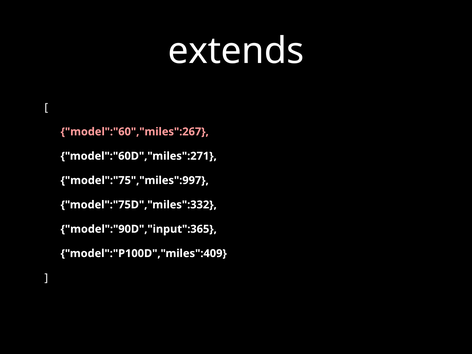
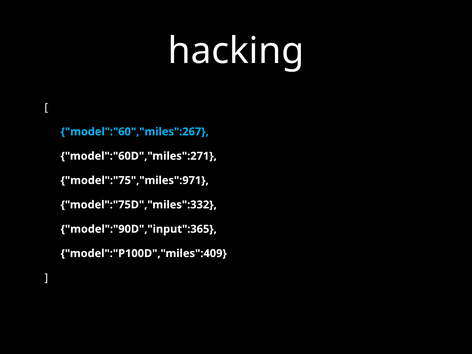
extends: extends -> hacking (236, 51)
model":"60","miles":267 colour: pink -> light blue (135, 132)
model":"75","miles":997: model":"75","miles":997 -> model":"75","miles":971 (135, 180)
